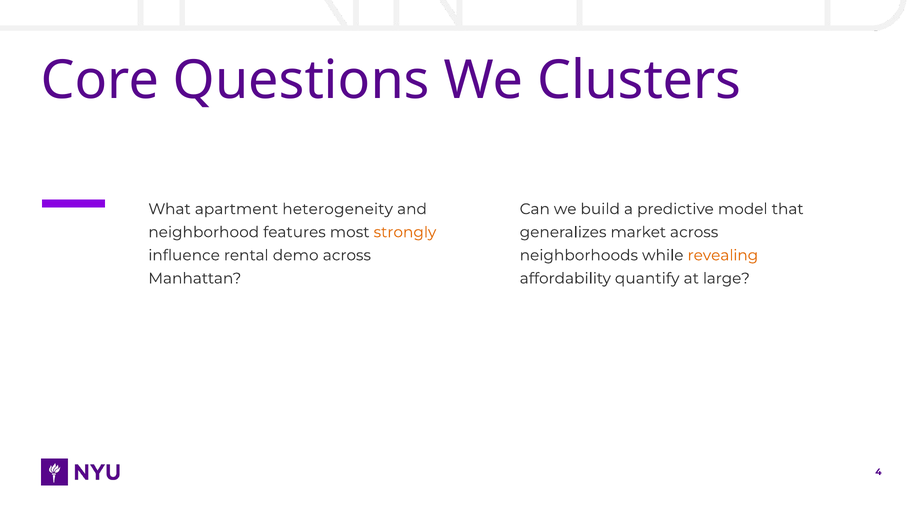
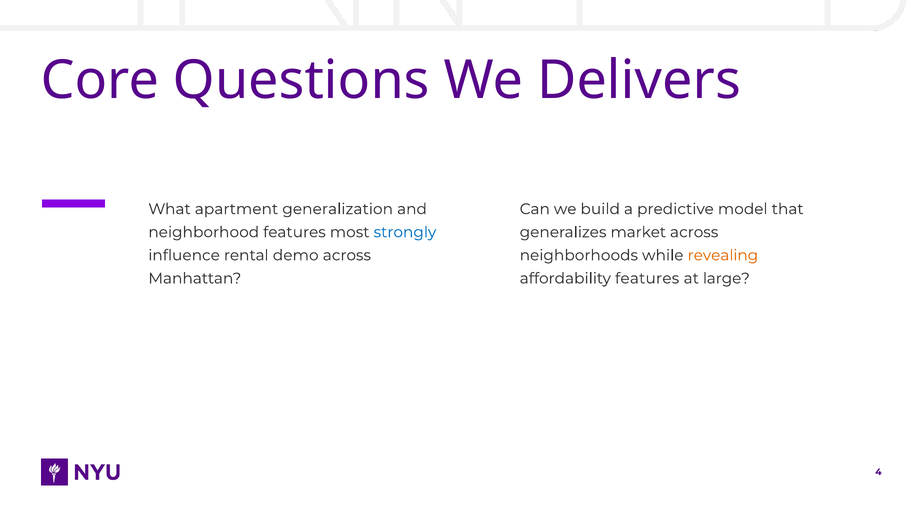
Clusters: Clusters -> Delivers (639, 80)
heterogeneity: heterogeneity -> generalization (338, 209)
strongly colour: orange -> blue (405, 232)
affordability quantify: quantify -> features (647, 278)
